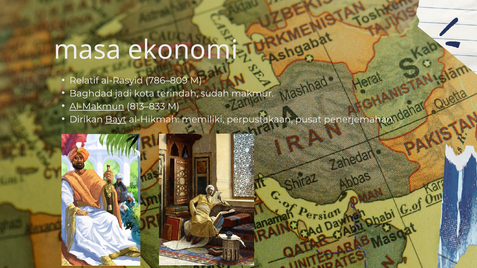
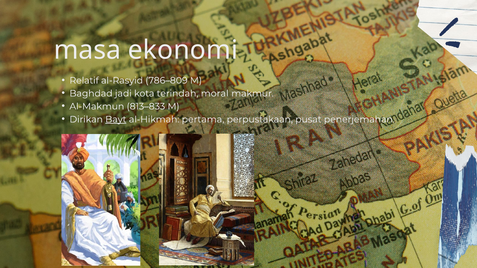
sudah: sudah -> moral (215, 94)
Al-Makmun underline: present -> none (97, 107)
memiliki: memiliki -> pertama (203, 120)
